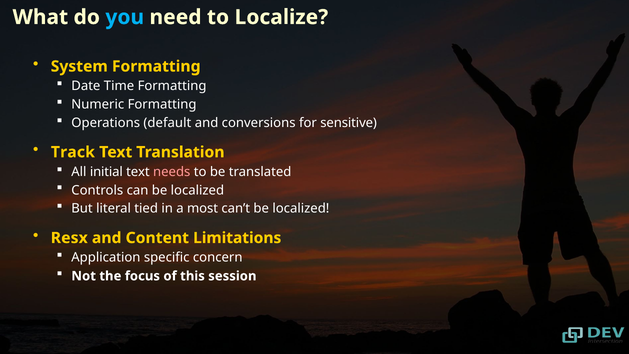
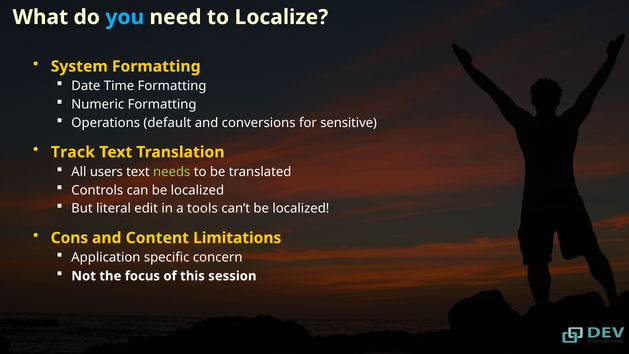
initial: initial -> users (106, 172)
needs colour: pink -> light green (172, 172)
tied: tied -> edit (146, 209)
most: most -> tools (202, 209)
Resx: Resx -> Cons (69, 238)
